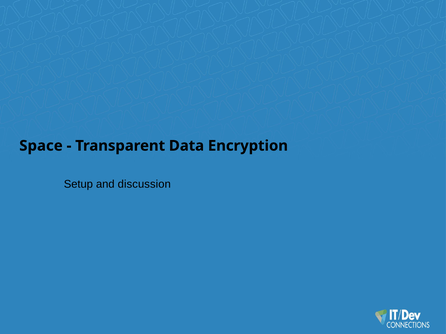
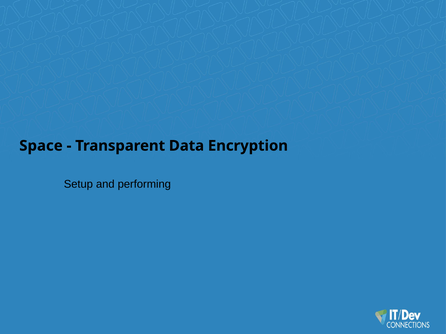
discussion: discussion -> performing (144, 184)
